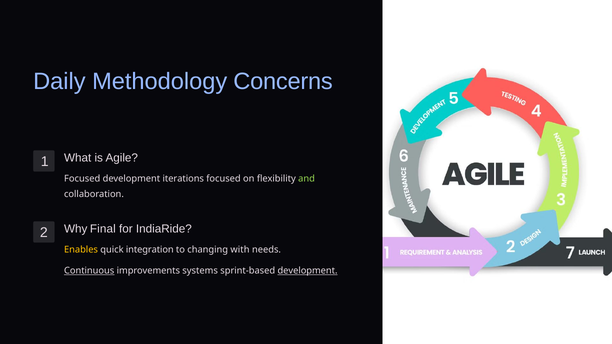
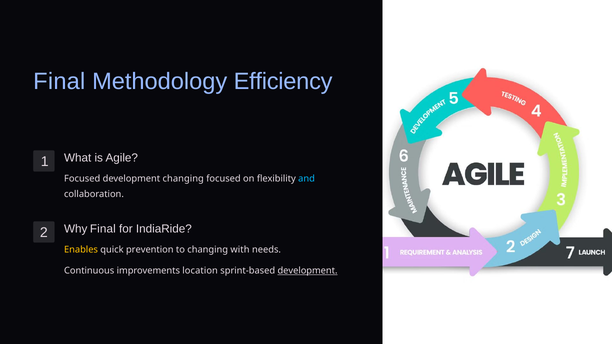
Daily: Daily -> Final (59, 82)
Concerns: Concerns -> Efficiency (283, 82)
development iterations: iterations -> changing (183, 179)
and colour: light green -> light blue (307, 179)
integration: integration -> prevention (150, 250)
Continuous underline: present -> none (89, 271)
systems: systems -> location (200, 271)
